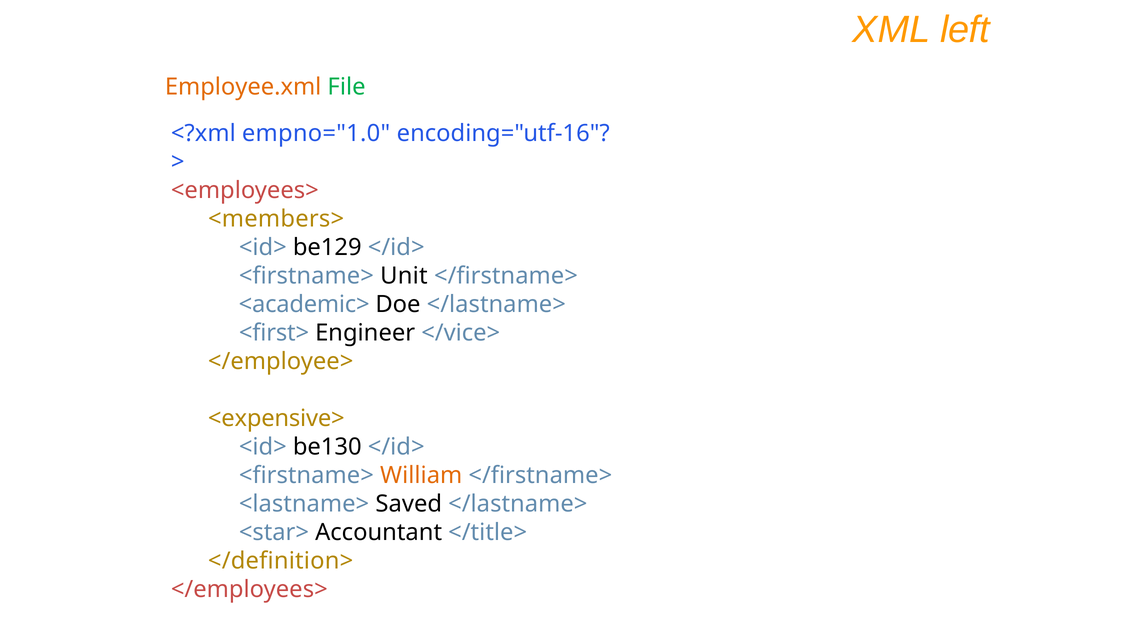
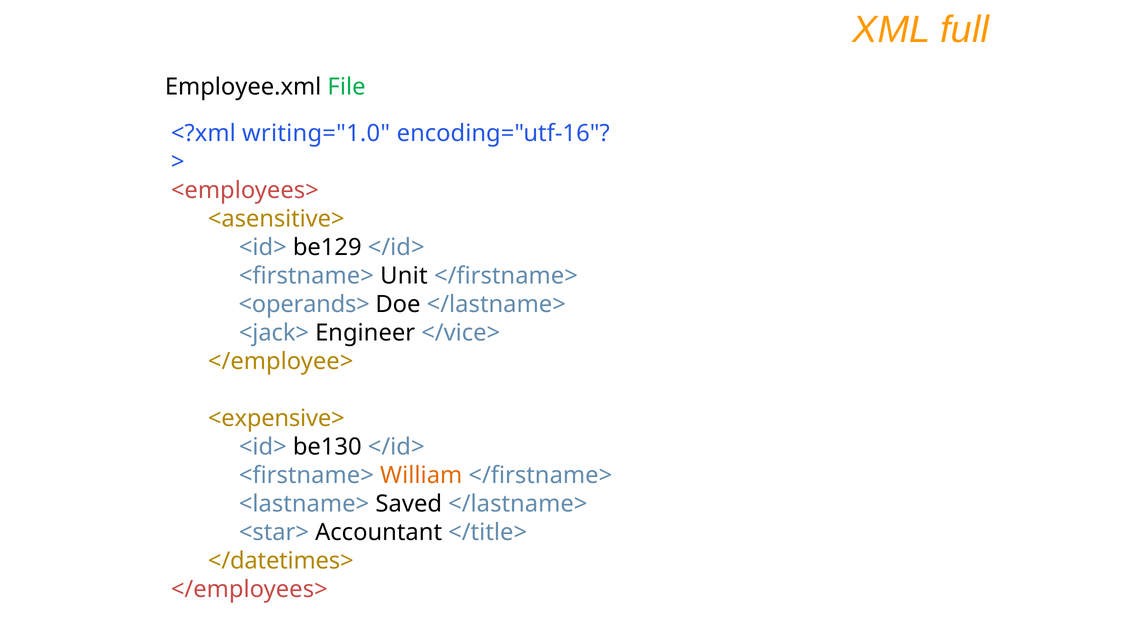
left: left -> full (965, 30)
Employee.xml colour: orange -> black (243, 87)
empno="1.0: empno="1.0 -> writing="1.0 (316, 134)
<members>: <members> -> <asensitive> (276, 219)
<academic>: <academic> -> <operands> (304, 305)
<first>: <first> -> <jack> (274, 333)
</definition>: </definition> -> </datetimes> (281, 561)
